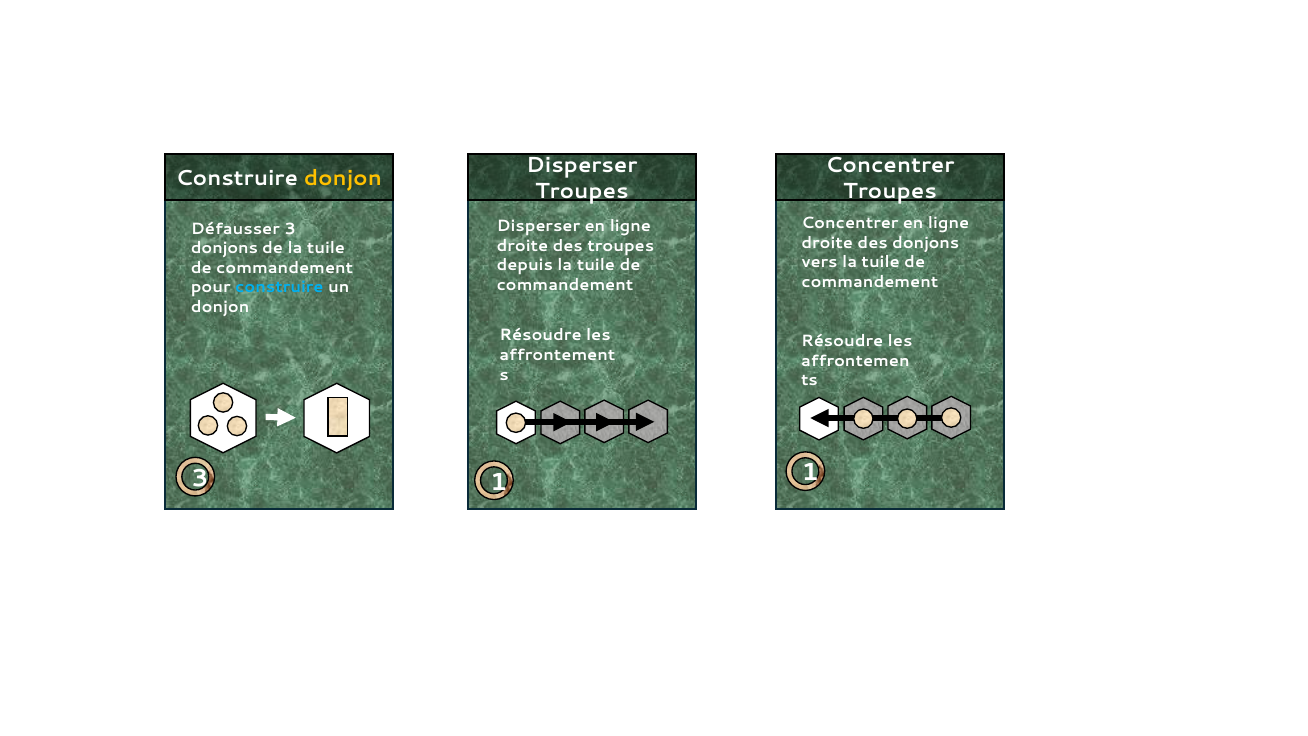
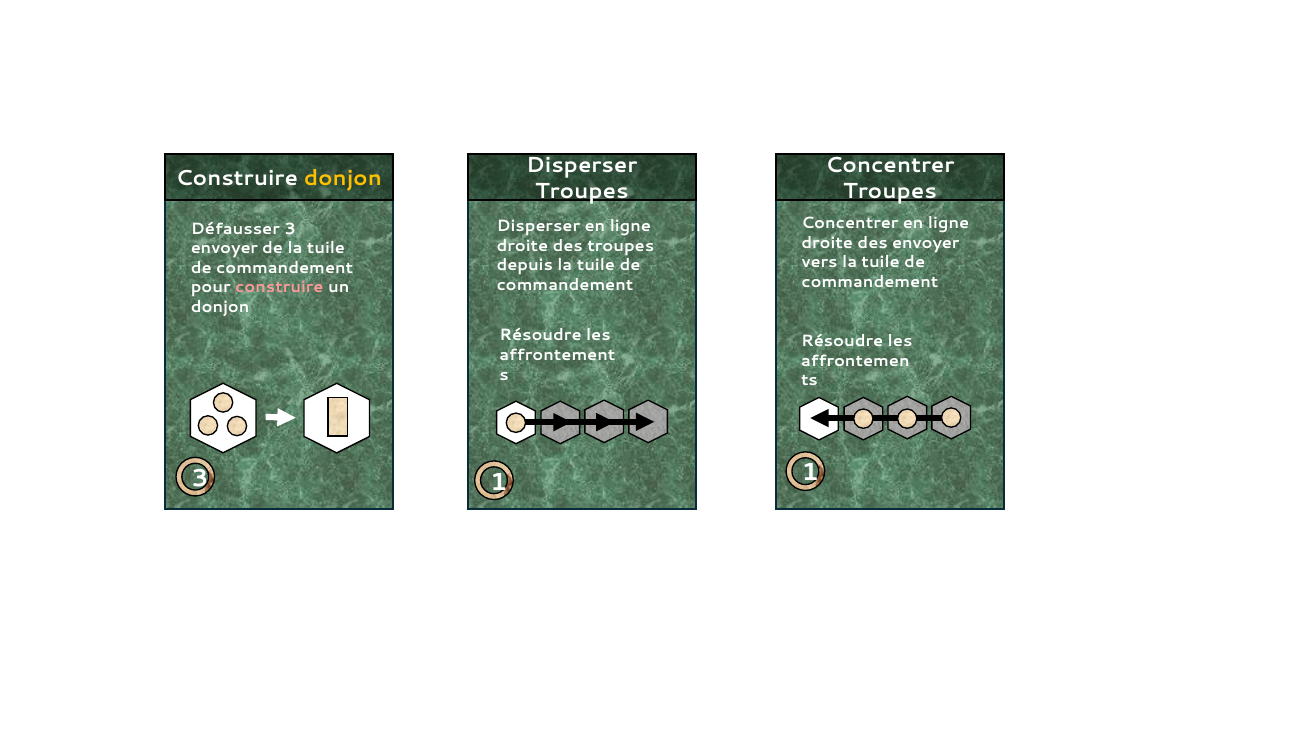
des donjons: donjons -> envoyer (926, 243)
donjons: donjons -> envoyer (224, 248)
construire colour: light blue -> pink (279, 287)
